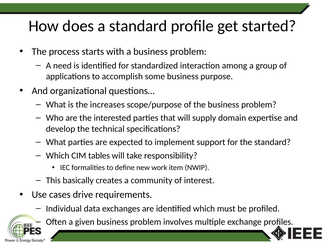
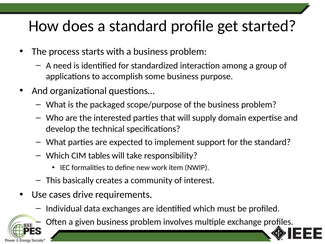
increases: increases -> packaged (107, 104)
